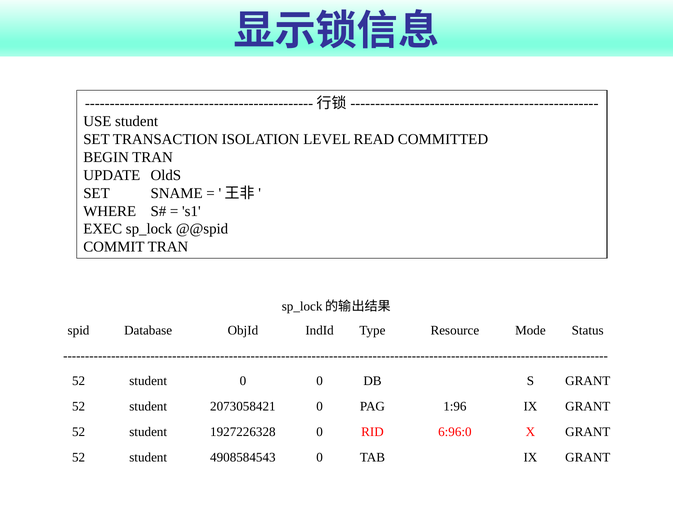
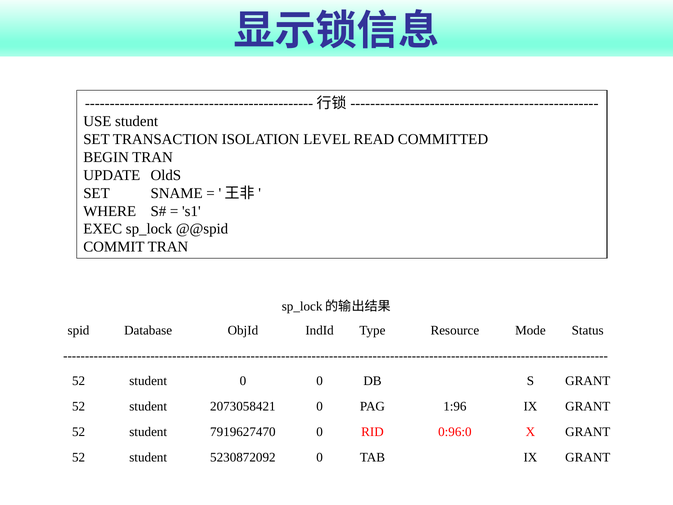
1927226328: 1927226328 -> 7919627470 (243, 432)
6:96:0: 6:96:0 -> 0:96:0 (455, 432)
4908584543: 4908584543 -> 5230872092 (243, 457)
